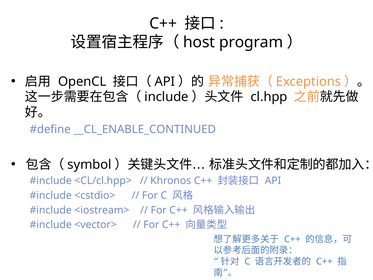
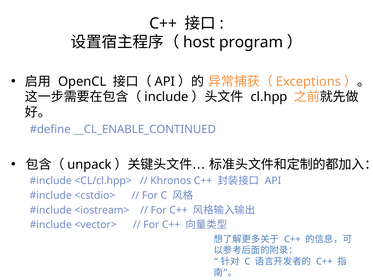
symbol: symbol -> unpack (90, 164)
